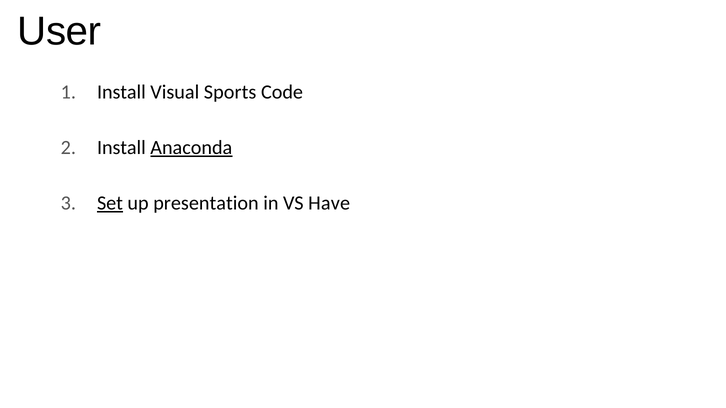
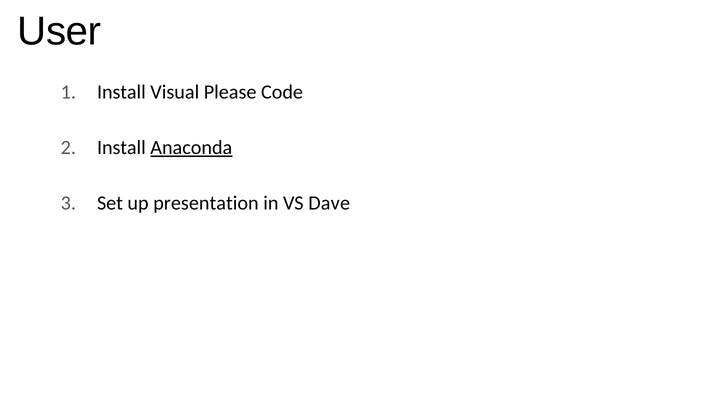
Sports: Sports -> Please (230, 92)
Set underline: present -> none (110, 203)
Have: Have -> Dave (329, 203)
